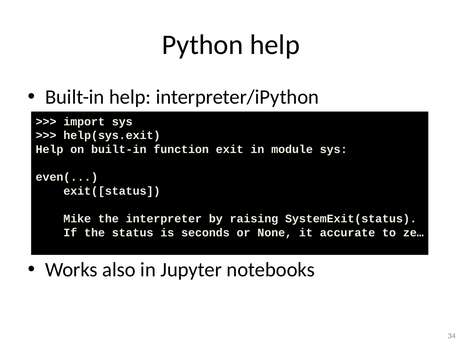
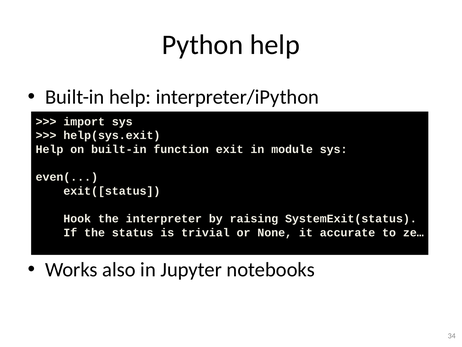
Mike: Mike -> Hook (77, 218)
seconds: seconds -> trivial (205, 232)
